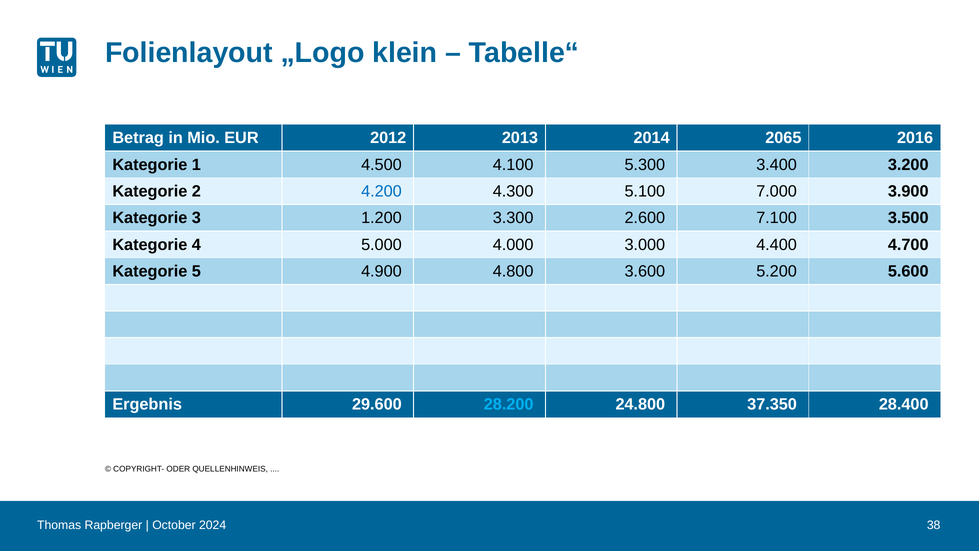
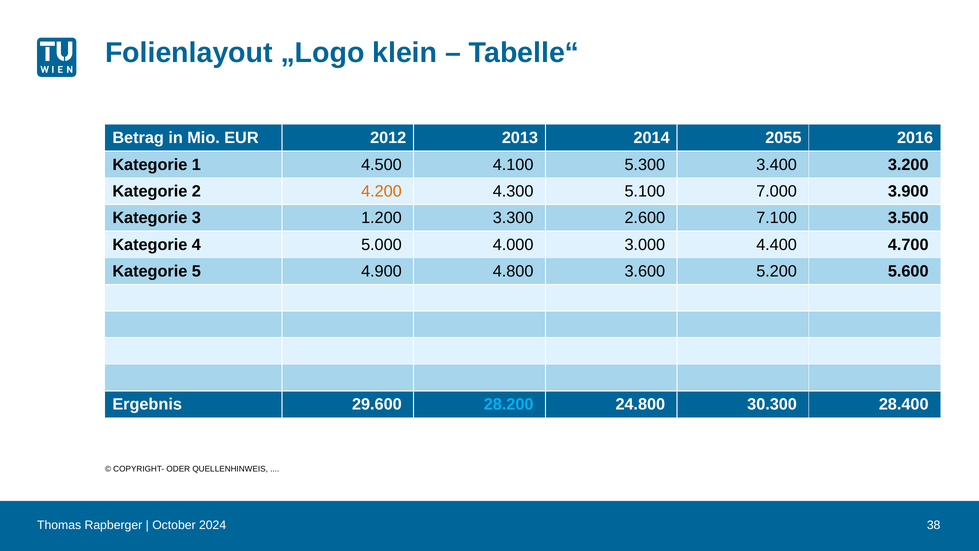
2065: 2065 -> 2055 (783, 138)
4.200 colour: blue -> orange (381, 191)
37.350: 37.350 -> 30.300 (772, 404)
